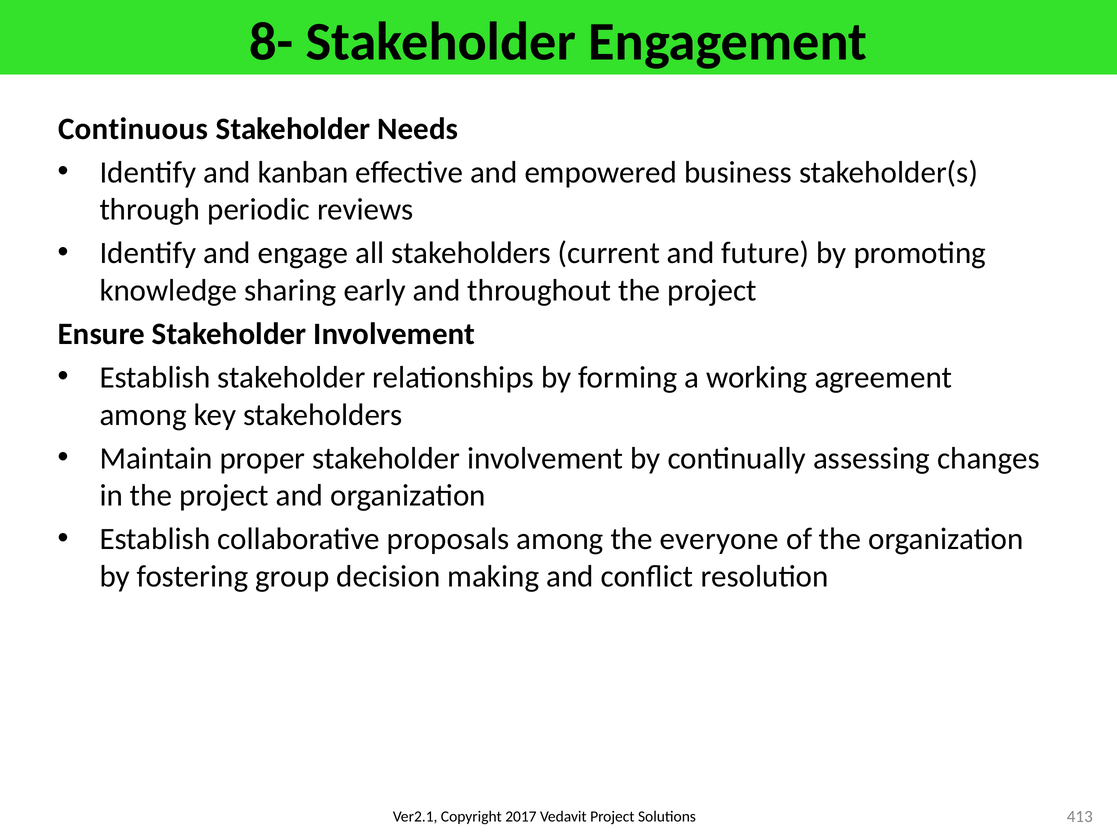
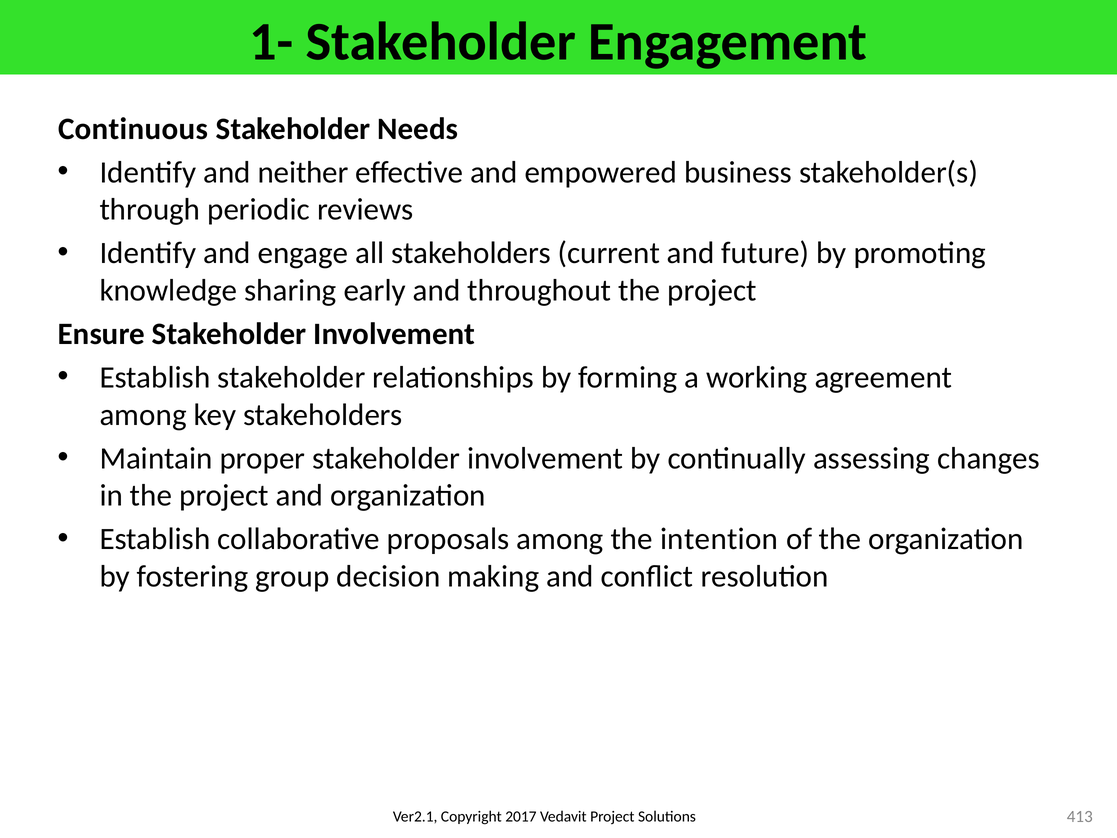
8-: 8- -> 1- (271, 42)
kanban: kanban -> neither (303, 172)
everyone: everyone -> intention (719, 539)
